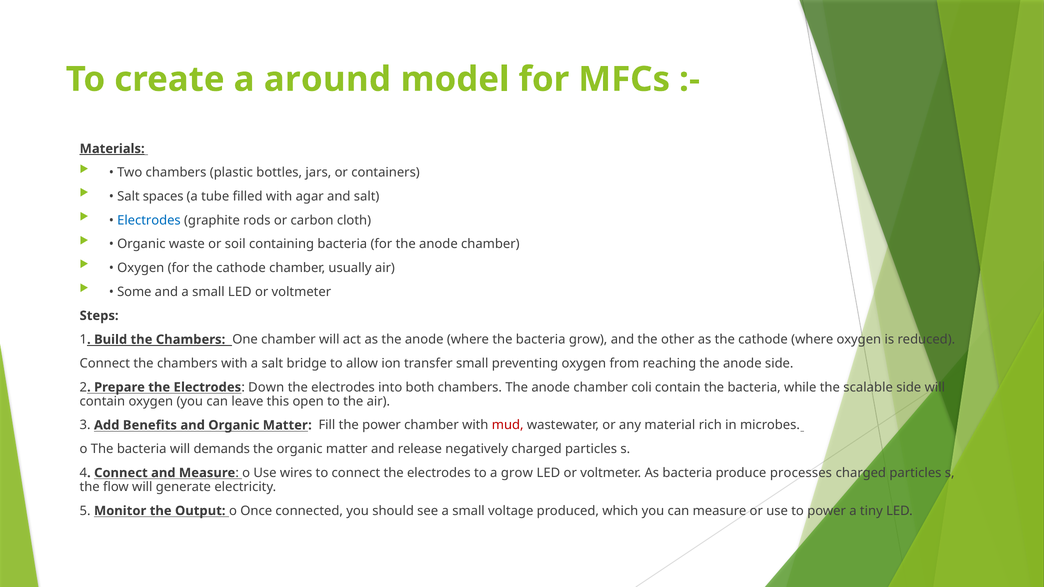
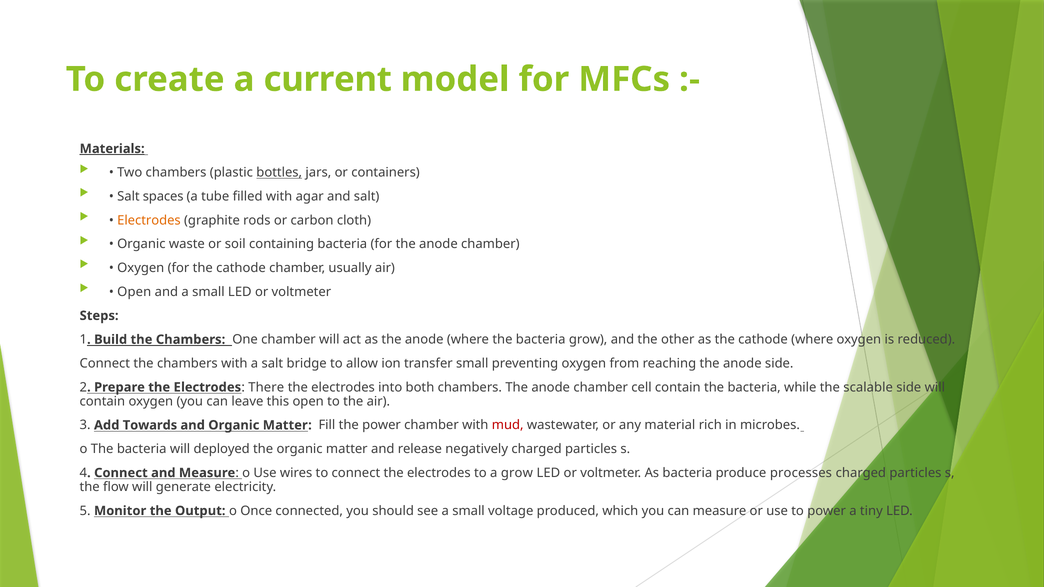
around: around -> current (328, 79)
bottles underline: none -> present (279, 173)
Electrodes colour: blue -> orange (149, 220)
Some: Some -> Open (134, 292)
Down: Down -> There (266, 387)
coli: coli -> cell (641, 387)
Benefits: Benefits -> Towards (150, 425)
demands: demands -> deployed (222, 449)
